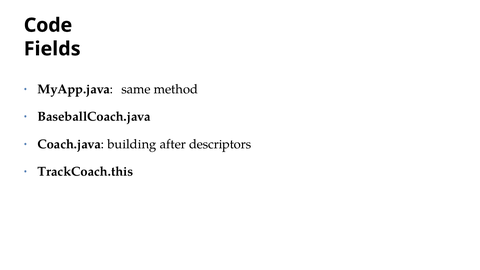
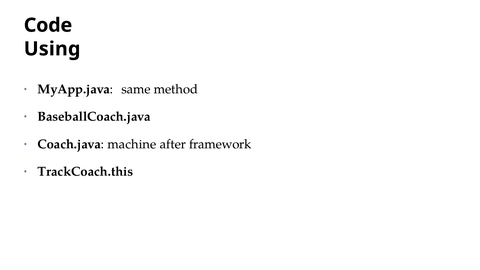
Fields: Fields -> Using (52, 49)
building: building -> machine (132, 144)
descriptors: descriptors -> framework (220, 144)
